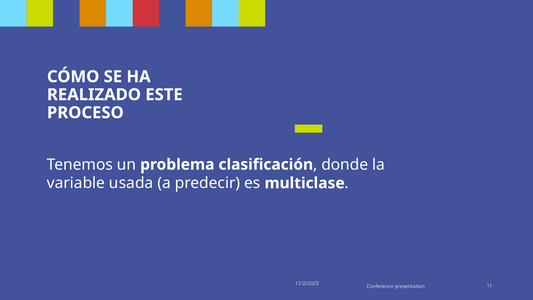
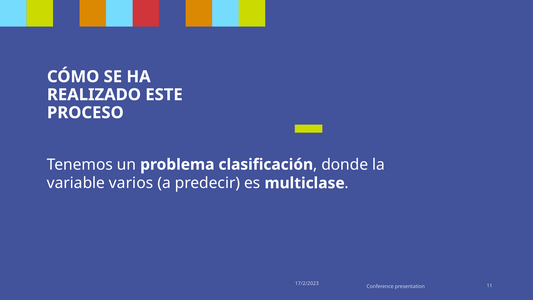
usada: usada -> varios (131, 183)
